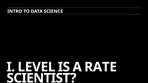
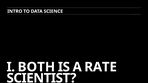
LEVEL: LEVEL -> BOTH (36, 67)
